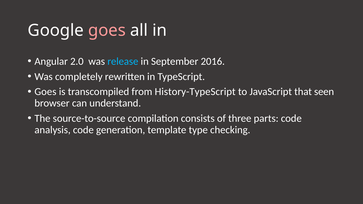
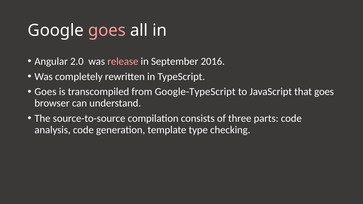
release colour: light blue -> pink (123, 61)
History-TypeScript: History-TypeScript -> Google-TypeScript (195, 92)
that seen: seen -> goes (324, 92)
